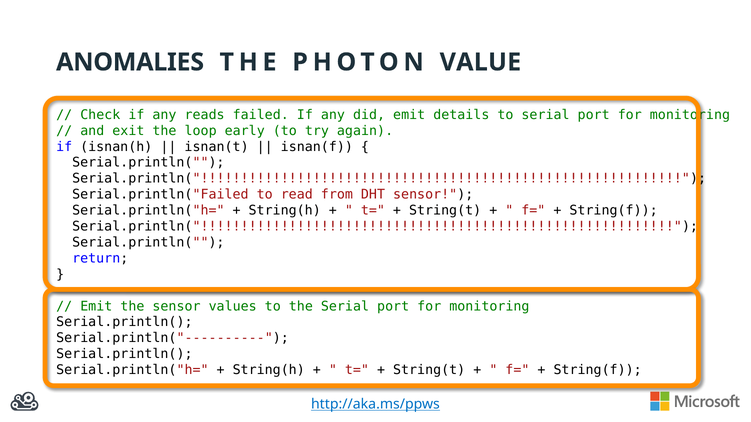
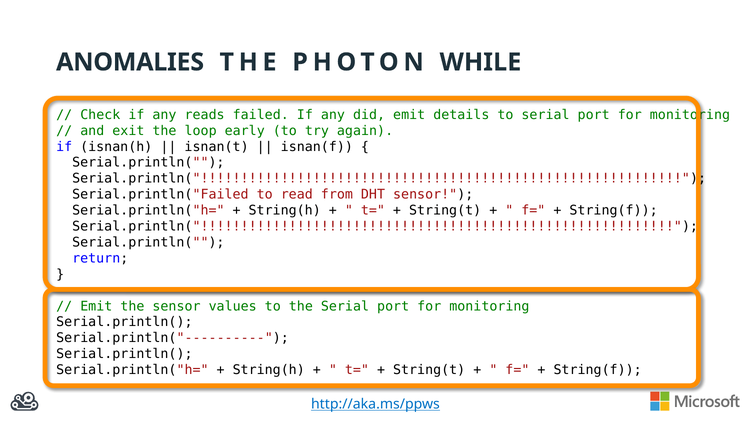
VALUE: VALUE -> WHILE (480, 62)
